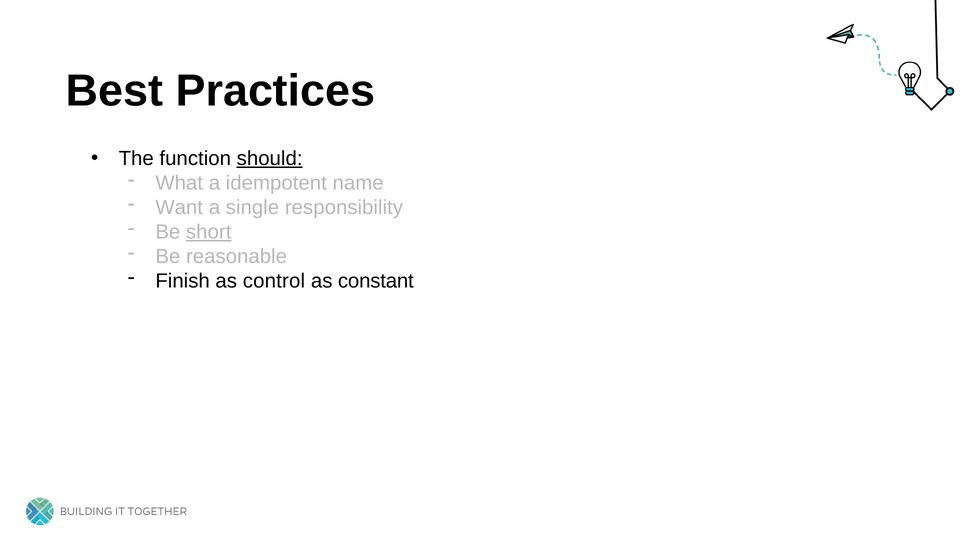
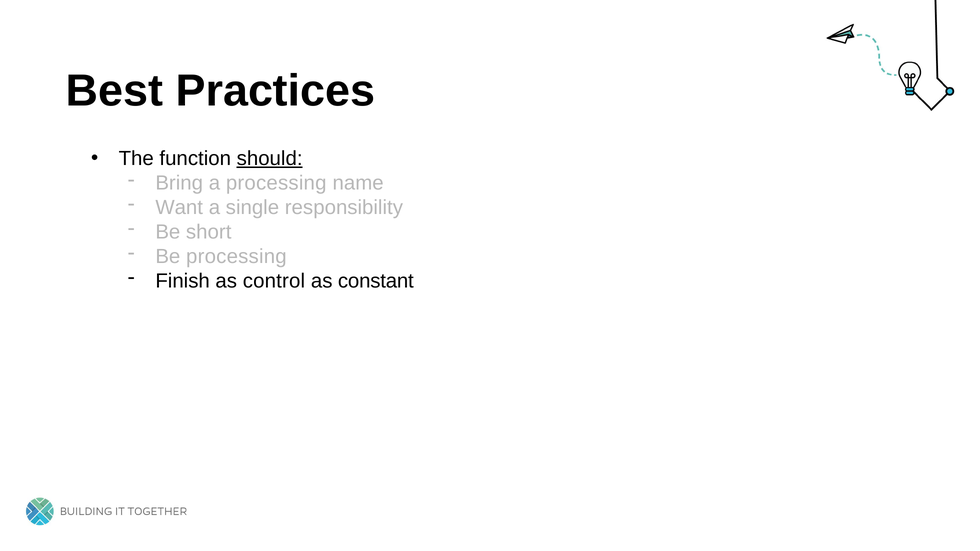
What: What -> Bring (179, 183)
a idempotent: idempotent -> processing (276, 183)
short underline: present -> none (209, 232)
Be reasonable: reasonable -> processing (236, 257)
